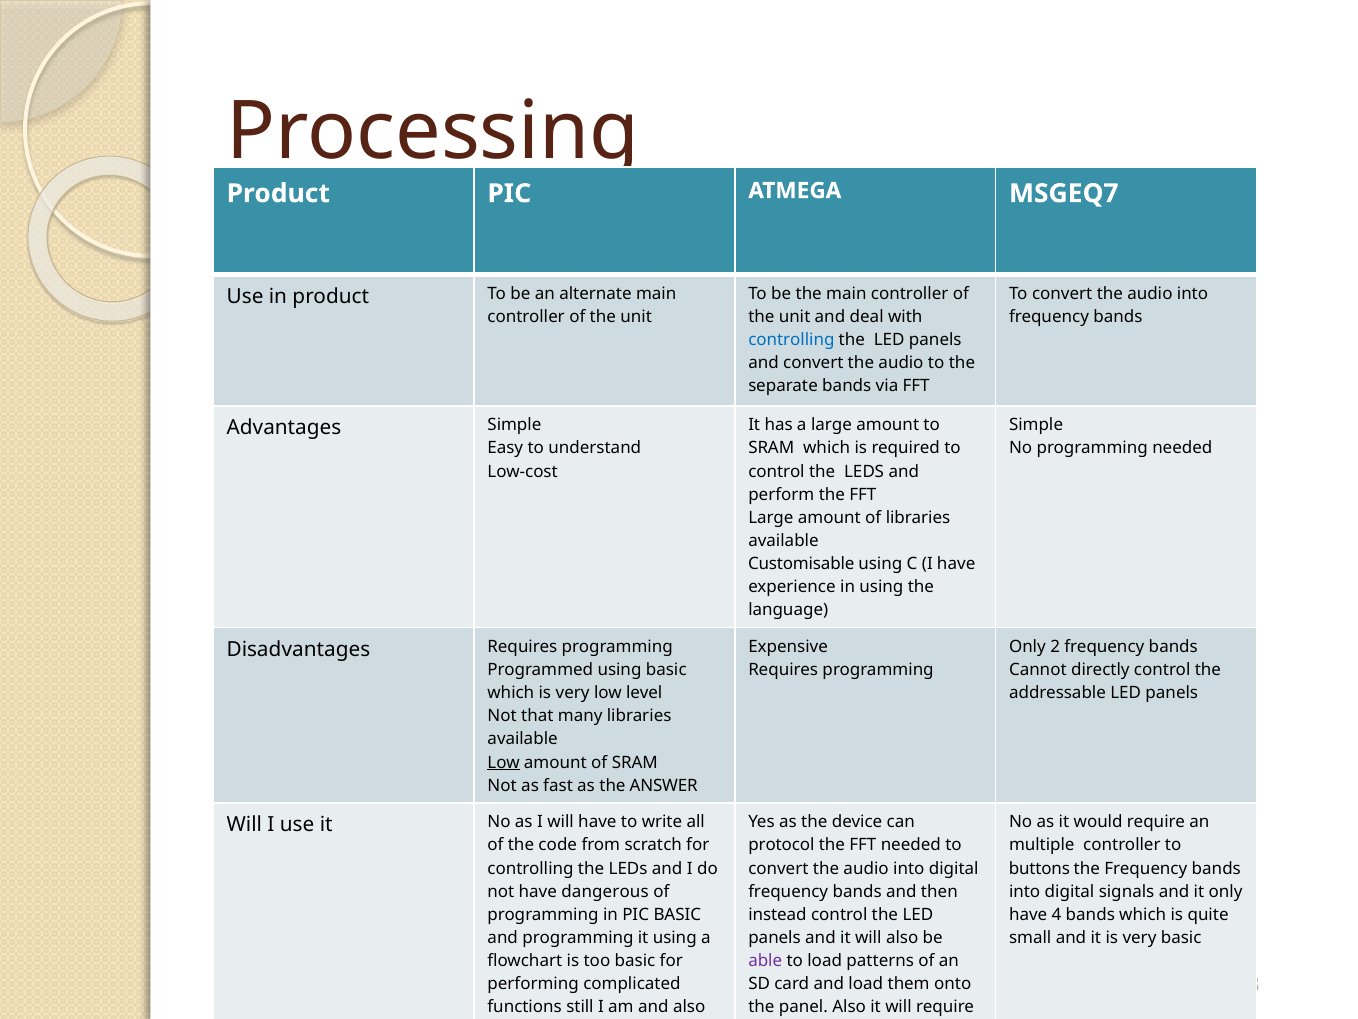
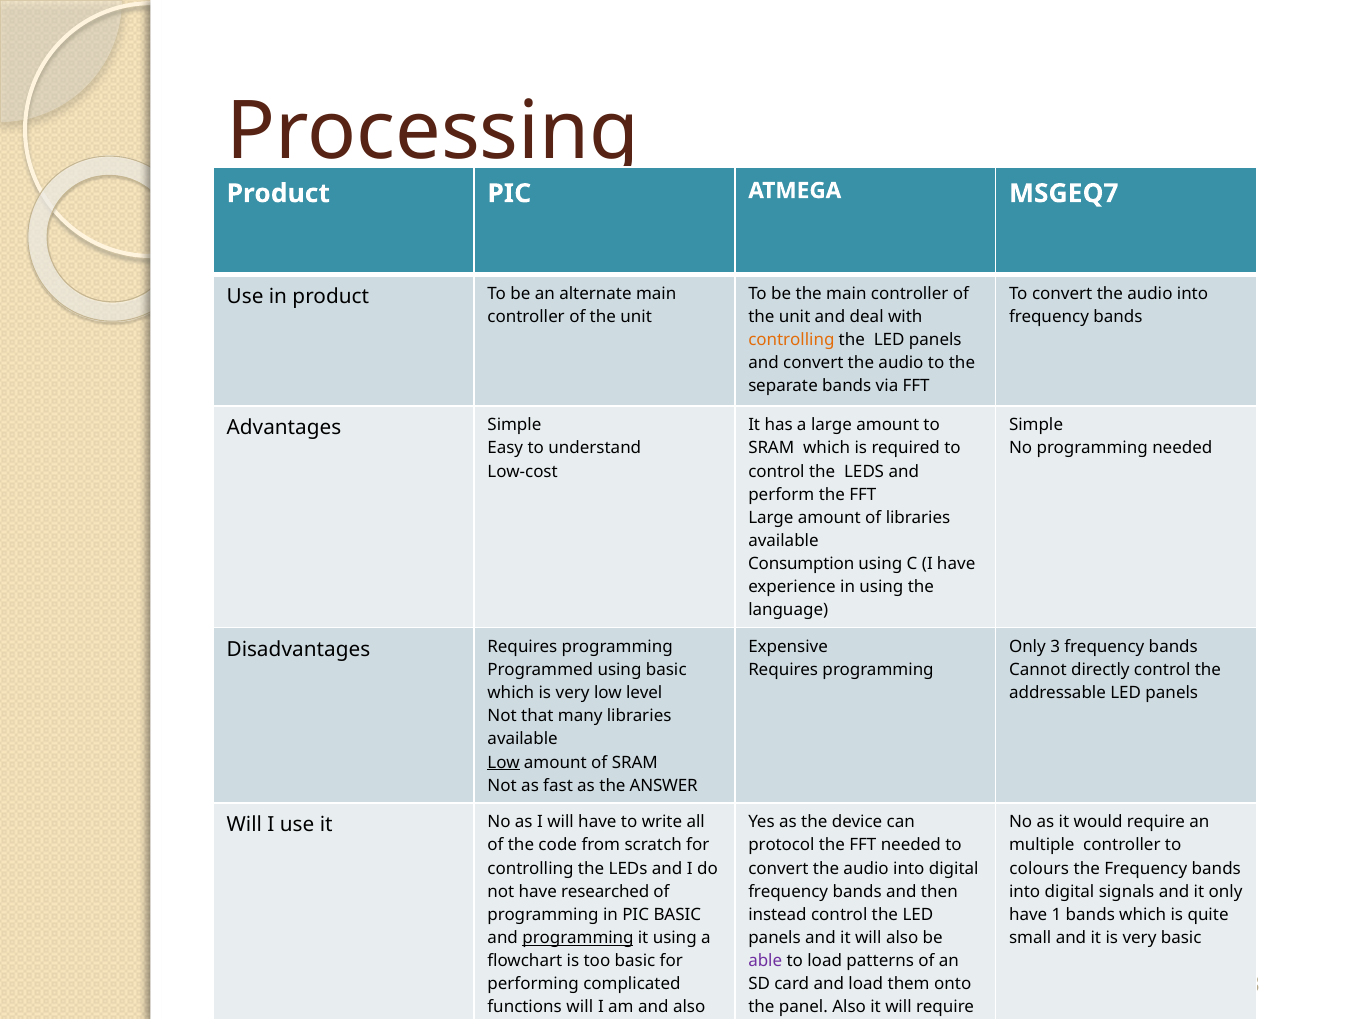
controlling colour: blue -> orange (791, 339)
Customisable: Customisable -> Consumption (801, 564)
2: 2 -> 3 (1055, 647)
buttons: buttons -> colours (1039, 868)
dangerous: dangerous -> researched (605, 891)
4: 4 -> 1 (1057, 914)
programming underline: none -> present (578, 937)
functions still: still -> will (580, 1007)
